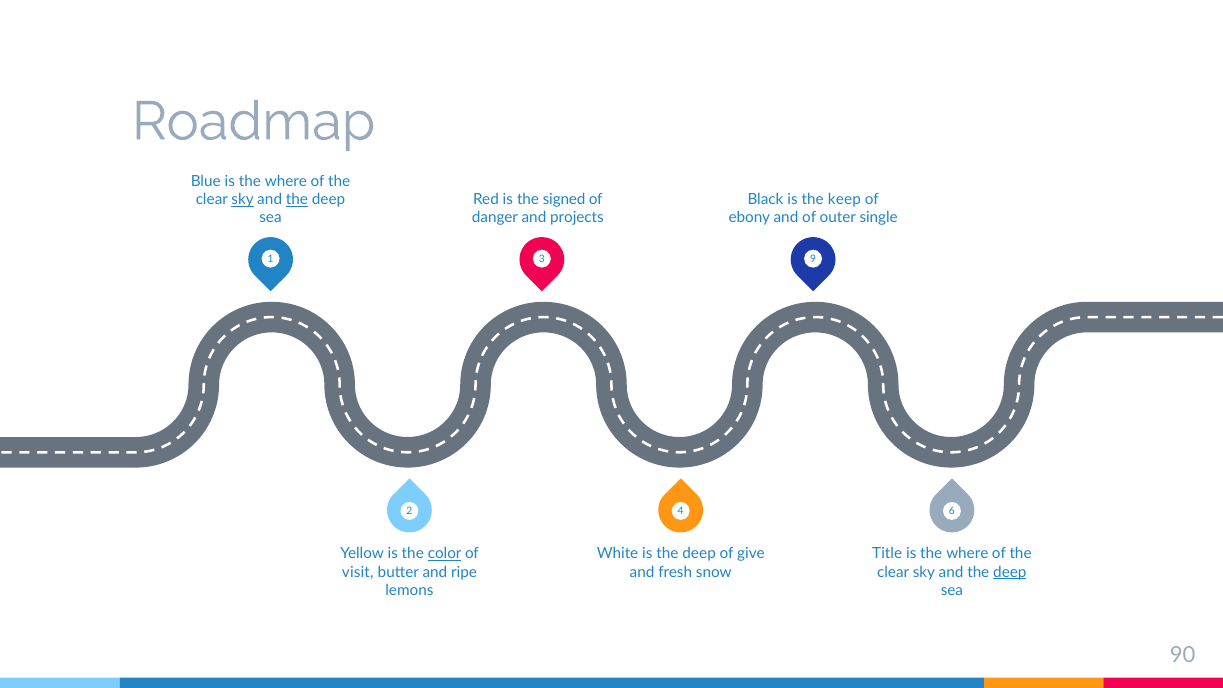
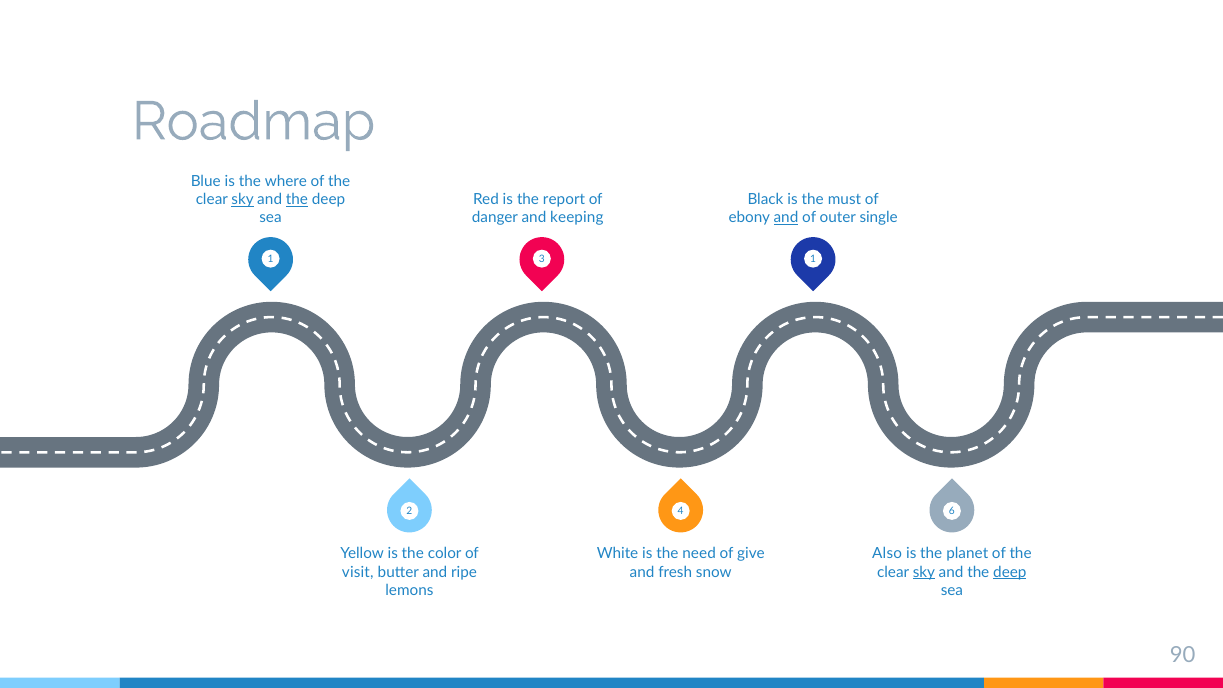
signed: signed -> report (564, 199)
keep: keep -> must (845, 199)
projects: projects -> keeping (577, 218)
and underline: none -> present (786, 218)
3 9: 9 -> 1 (813, 259)
color underline: present -> none (445, 554)
is the deep: deep -> need (699, 554)
Title: Title -> Also (887, 554)
where: where -> planet (967, 554)
sky underline: none -> present (924, 572)
